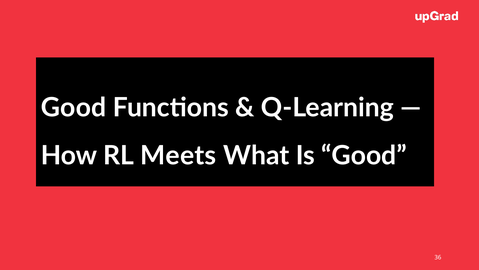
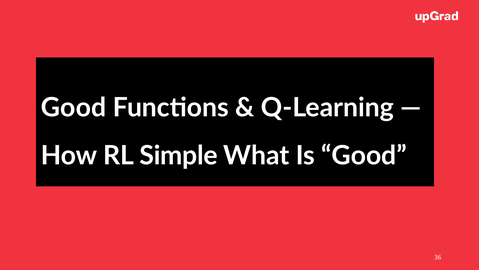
Meets: Meets -> Simple (178, 155)
